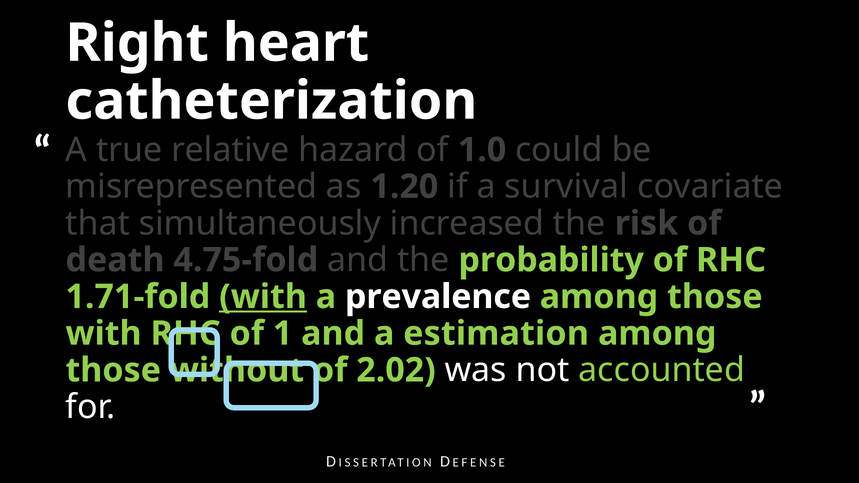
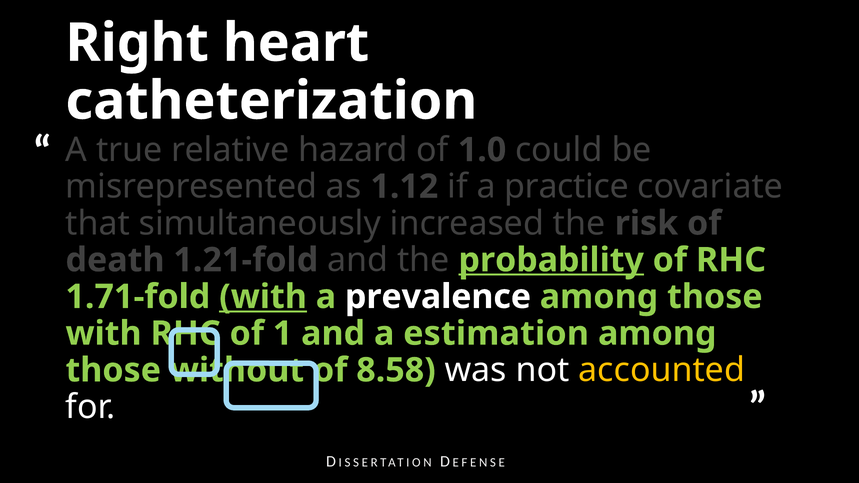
1.20: 1.20 -> 1.12 (404, 187)
survival: survival -> practice (567, 187)
4.75-fold: 4.75-fold -> 1.21-fold (246, 260)
probability underline: none -> present (551, 260)
2.02: 2.02 -> 8.58 (396, 370)
accounted colour: light green -> yellow (662, 370)
